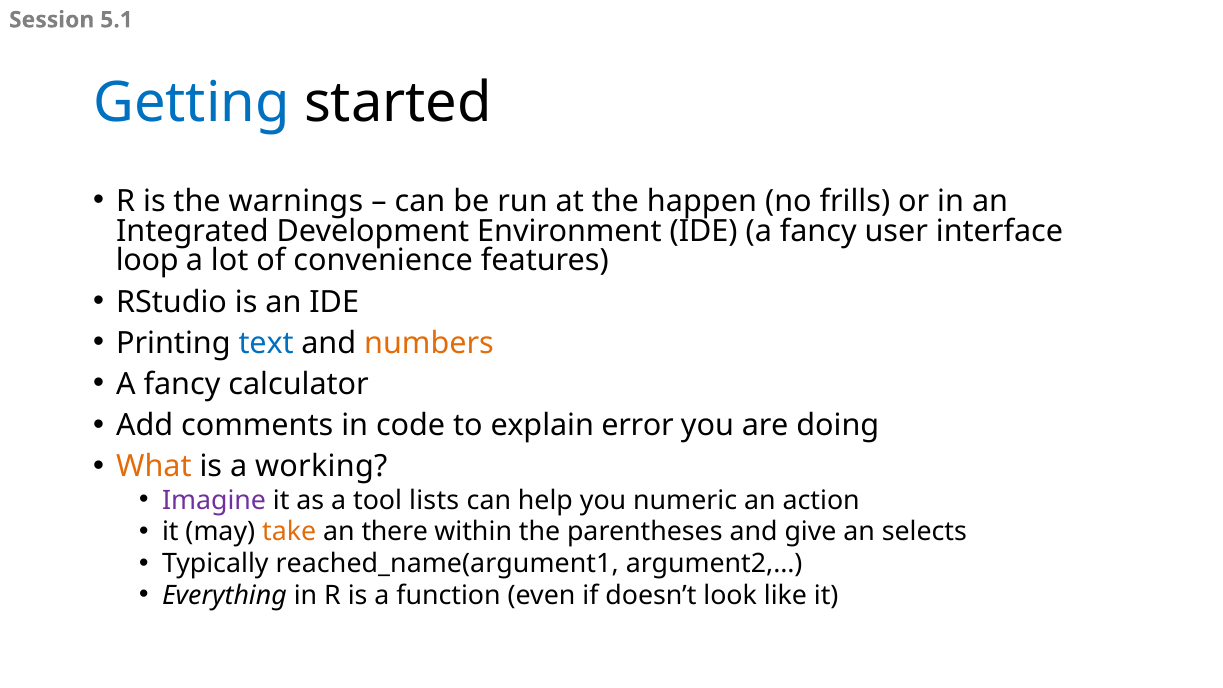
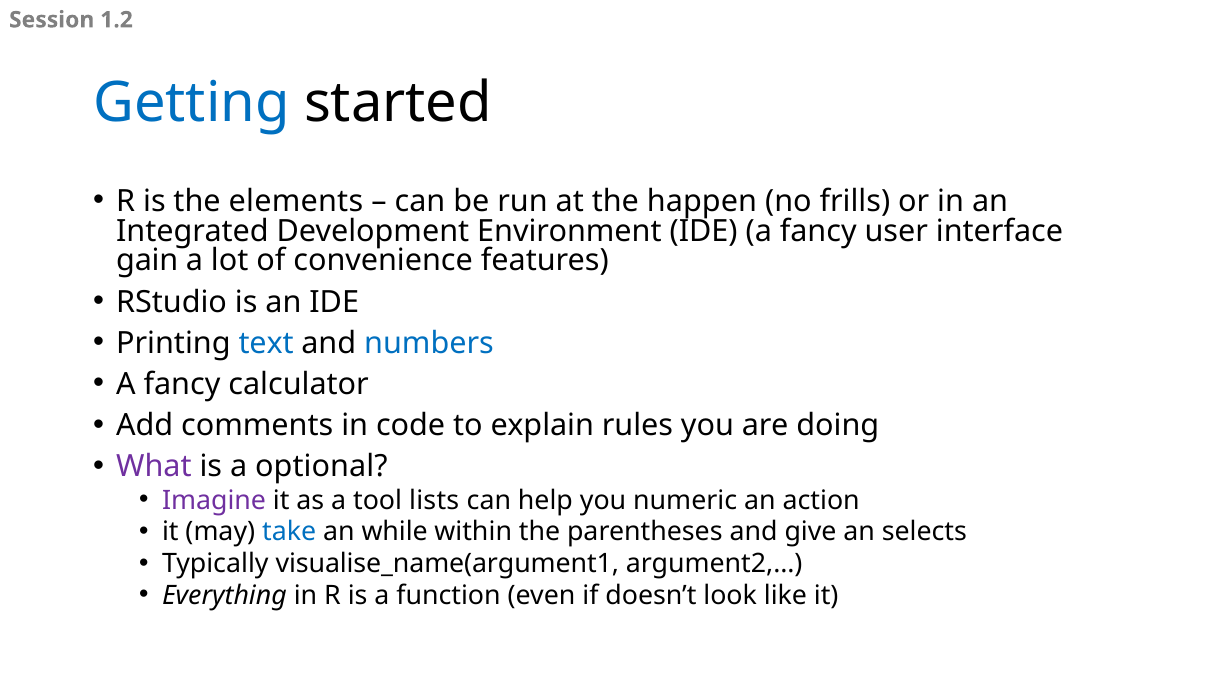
5.1: 5.1 -> 1.2 (117, 20)
warnings: warnings -> elements (296, 201)
loop: loop -> gain (147, 261)
numbers colour: orange -> blue (429, 343)
error: error -> rules (637, 425)
What colour: orange -> purple (154, 467)
working: working -> optional (321, 467)
take colour: orange -> blue (289, 532)
there: there -> while (395, 532)
reached_name(argument1: reached_name(argument1 -> visualise_name(argument1 (447, 564)
